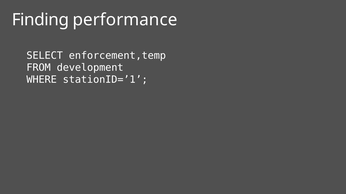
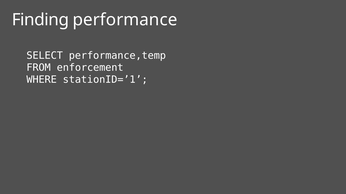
enforcement,temp: enforcement,temp -> performance,temp (117, 56)
development: development -> enforcement (90, 68)
